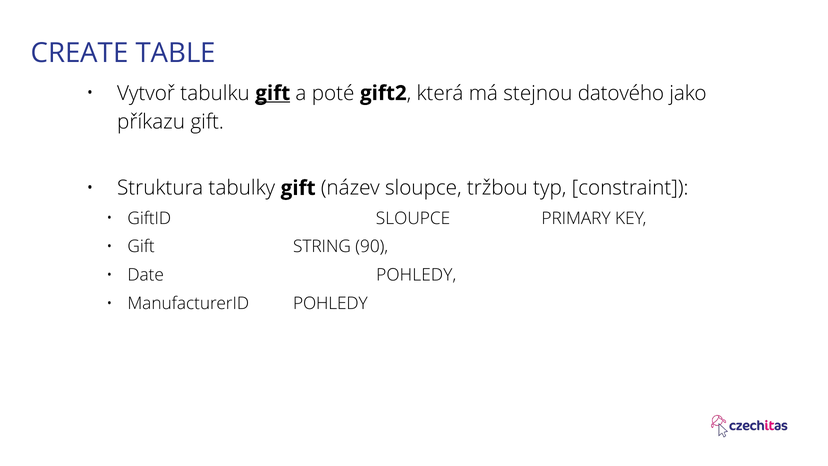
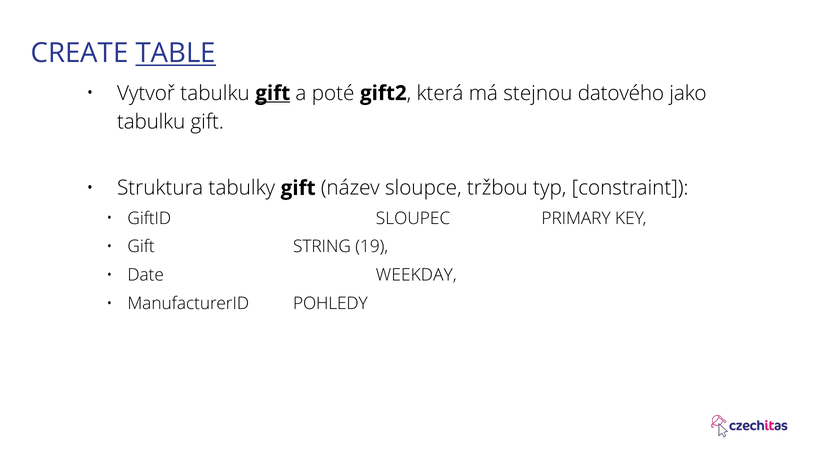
TABLE underline: none -> present (176, 53)
příkazu: příkazu -> tabulku (151, 122)
GiftID SLOUPCE: SLOUPCE -> SLOUPEC (413, 218)
90: 90 -> 19 (372, 247)
Date POHLEDY: POHLEDY -> WEEKDAY (416, 275)
